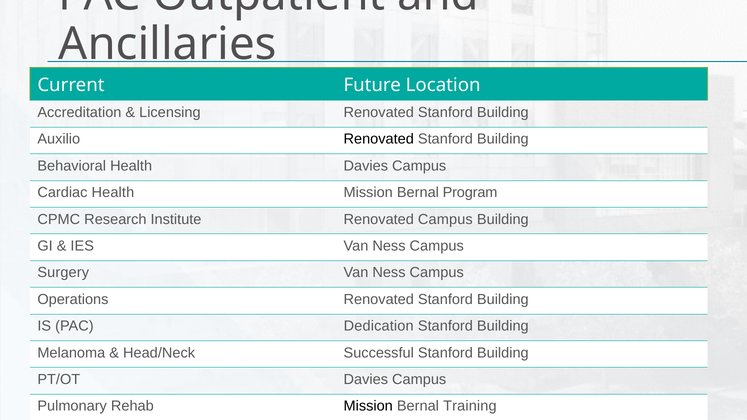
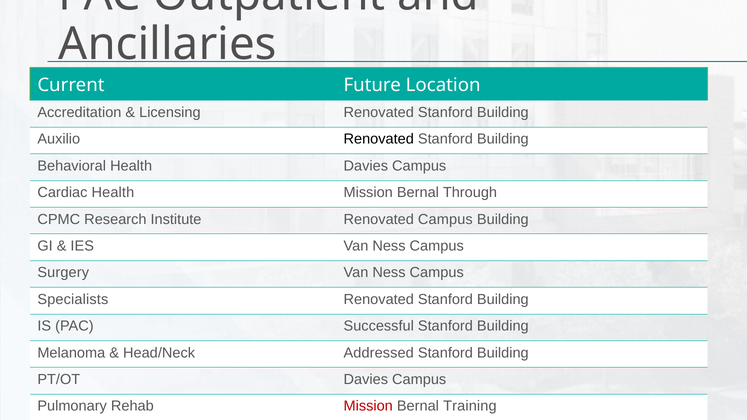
Program: Program -> Through (470, 193)
Operations: Operations -> Specialists (73, 299)
Dedication: Dedication -> Successful (379, 326)
Successful: Successful -> Addressed (379, 353)
Mission colour: black -> red (368, 406)
